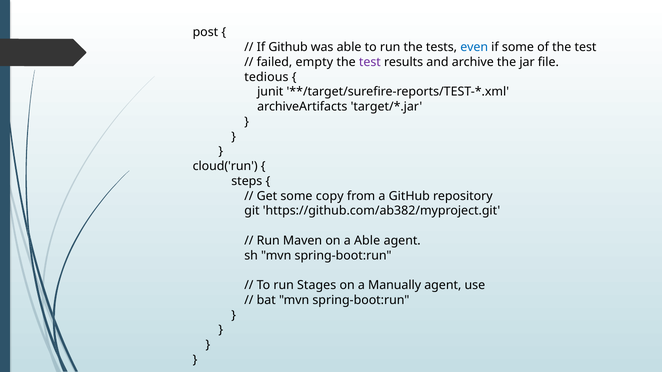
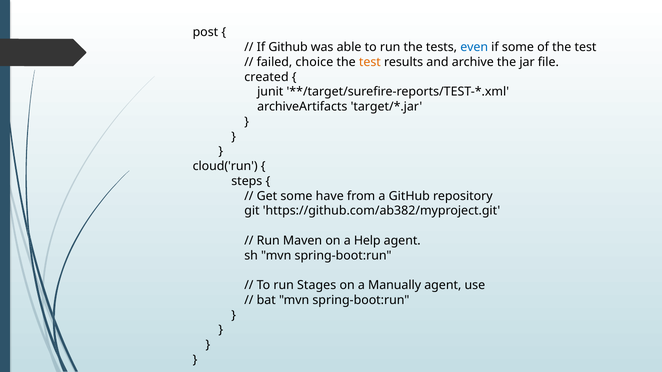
empty: empty -> choice (314, 62)
test colour: purple -> orange (370, 62)
tedious: tedious -> created (266, 77)
copy: copy -> have (330, 196)
a Able: Able -> Help (367, 241)
